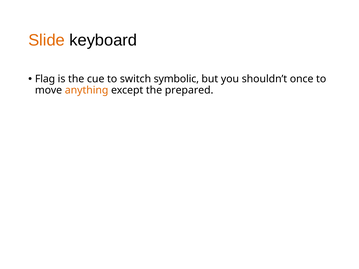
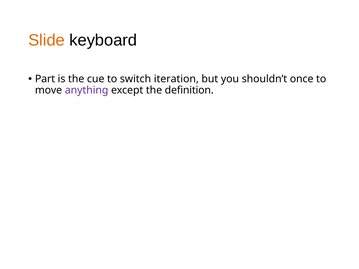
Flag: Flag -> Part (45, 79)
symbolic: symbolic -> iteration (176, 79)
anything colour: orange -> purple (87, 90)
prepared: prepared -> definition (189, 90)
